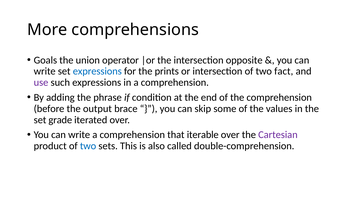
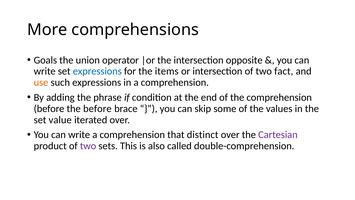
prints: prints -> items (167, 71)
use colour: purple -> orange (41, 82)
the output: output -> before (97, 108)
grade: grade -> value (60, 120)
iterable: iterable -> distinct (203, 135)
two colour: blue -> purple (88, 146)
